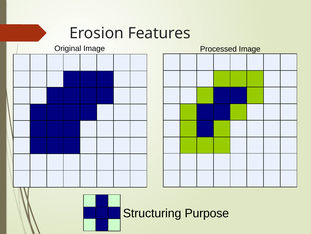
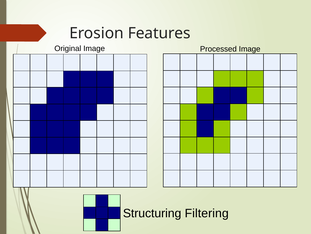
Purpose: Purpose -> Filtering (207, 213)
